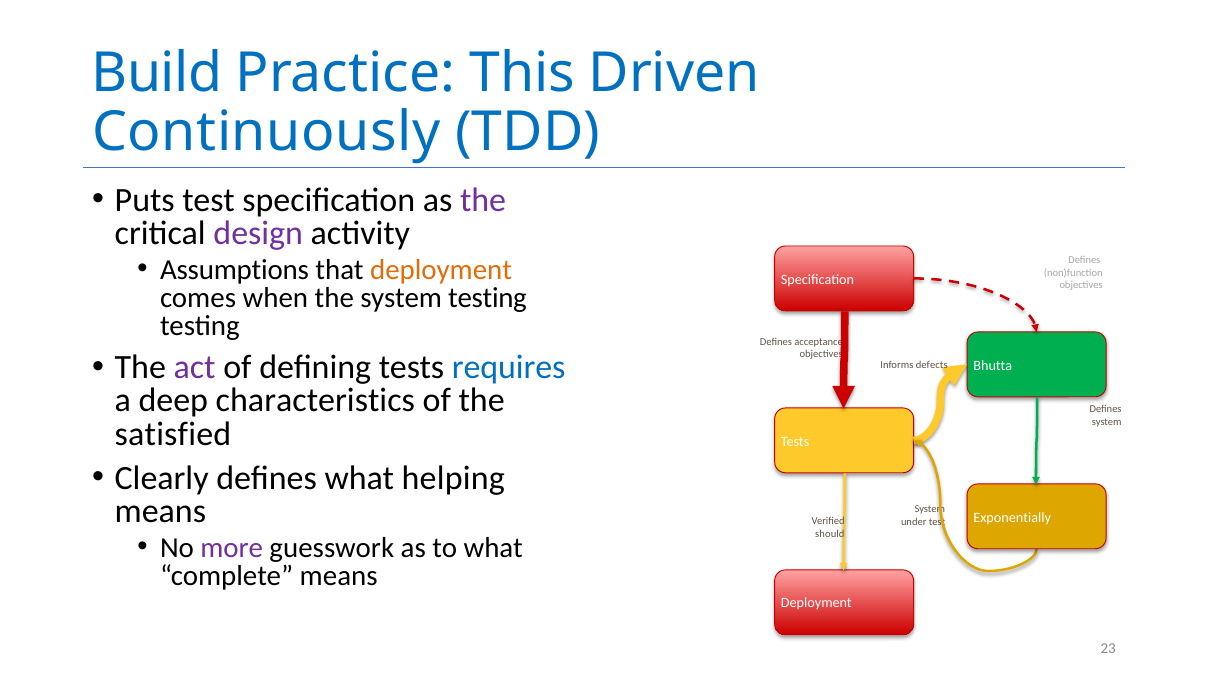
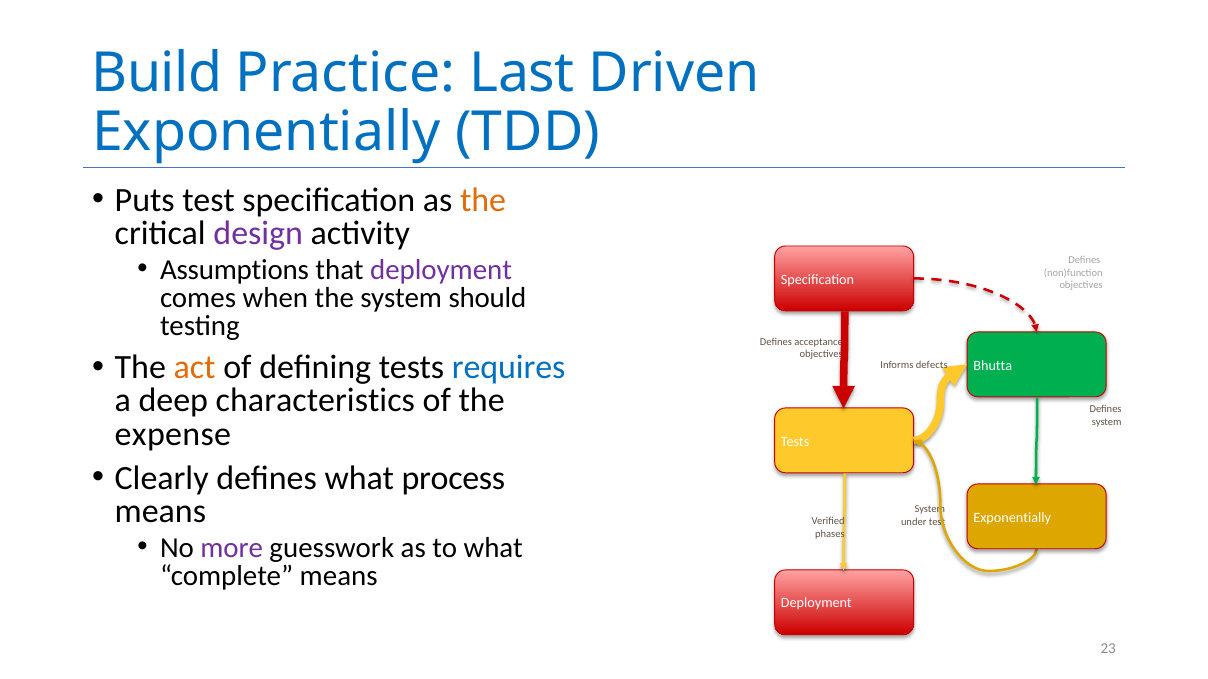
This: This -> Last (522, 73)
Continuously: Continuously -> Exponentially (267, 133)
the colour: purple -> orange (483, 201)
deployment colour: orange -> purple (441, 270)
system testing: testing -> should (487, 298)
act colour: purple -> orange (195, 368)
satisfied: satisfied -> expense (173, 434)
helping: helping -> process (453, 479)
should: should -> phases (830, 534)
